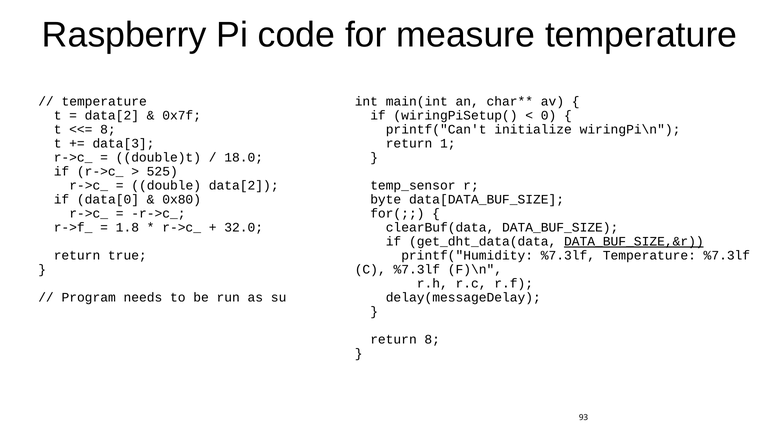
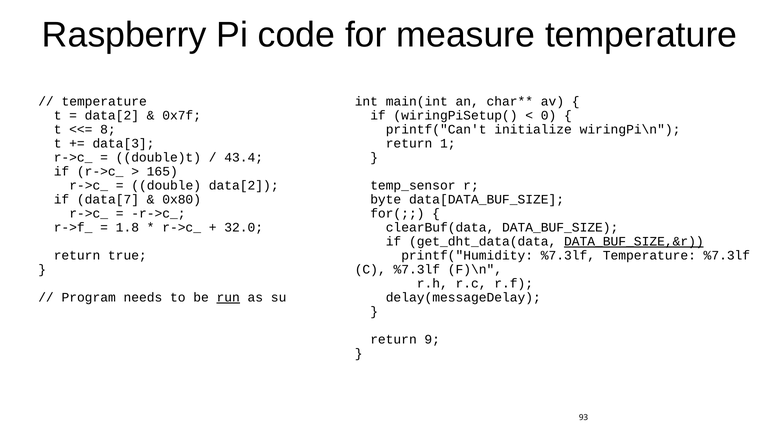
18.0: 18.0 -> 43.4 (244, 157)
525: 525 -> 165 (162, 171)
data[0: data[0 -> data[7 (108, 199)
run underline: none -> present (228, 297)
return 8: 8 -> 9 (432, 339)
